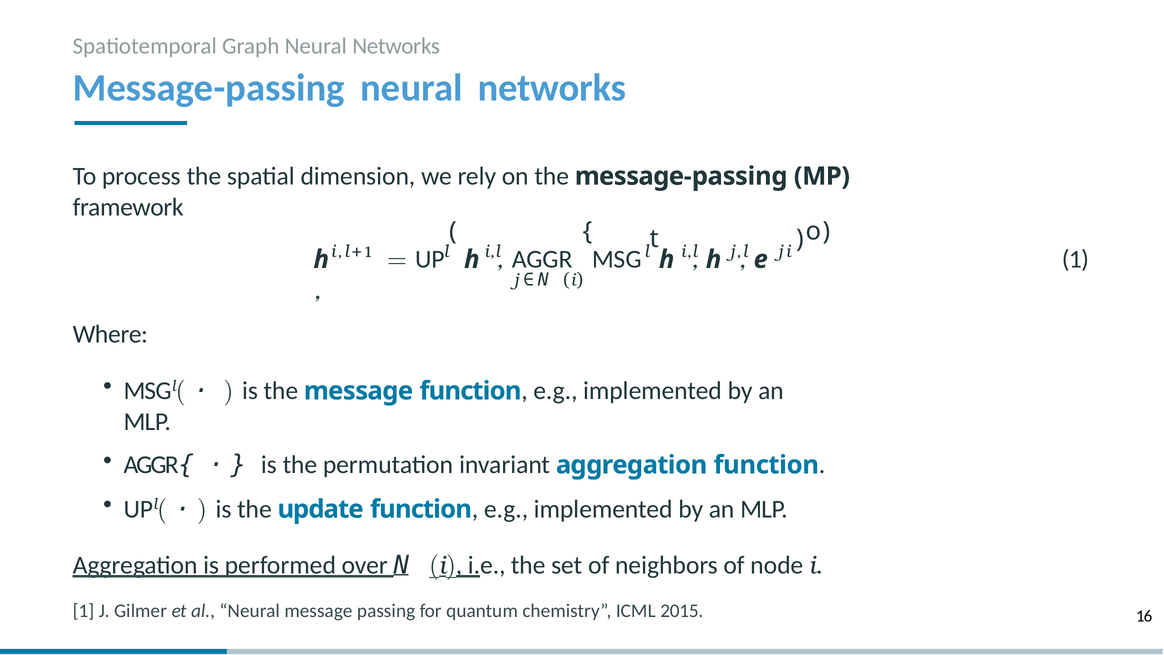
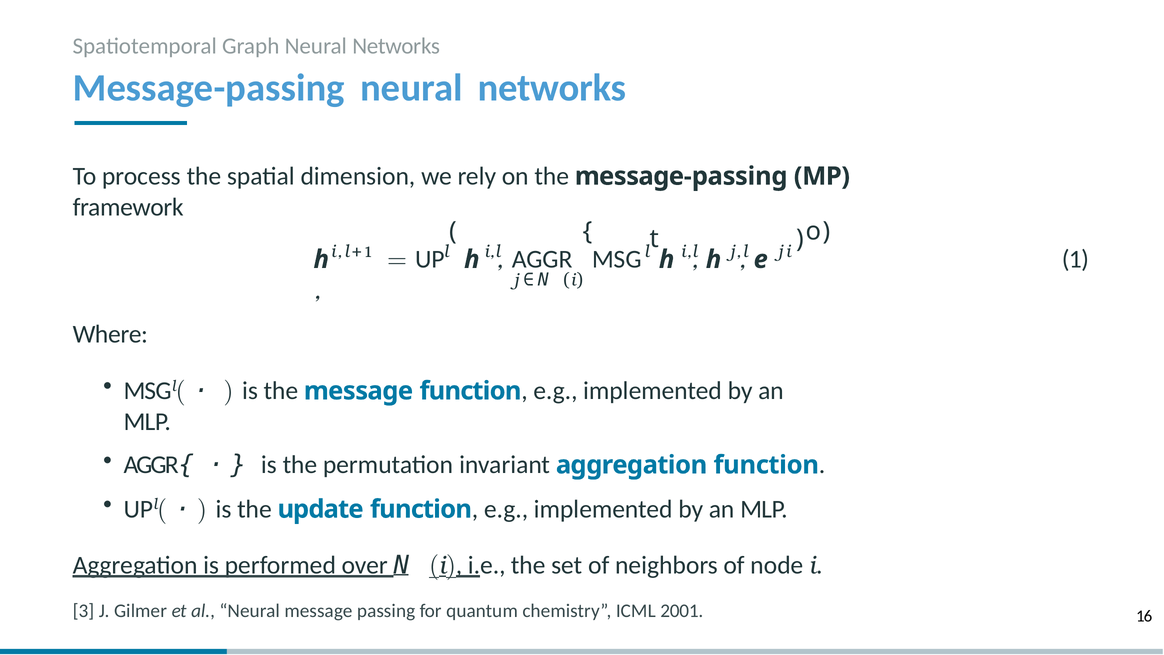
1: 1 -> 3 (83, 611)
2015: 2015 -> 2001 (682, 611)
